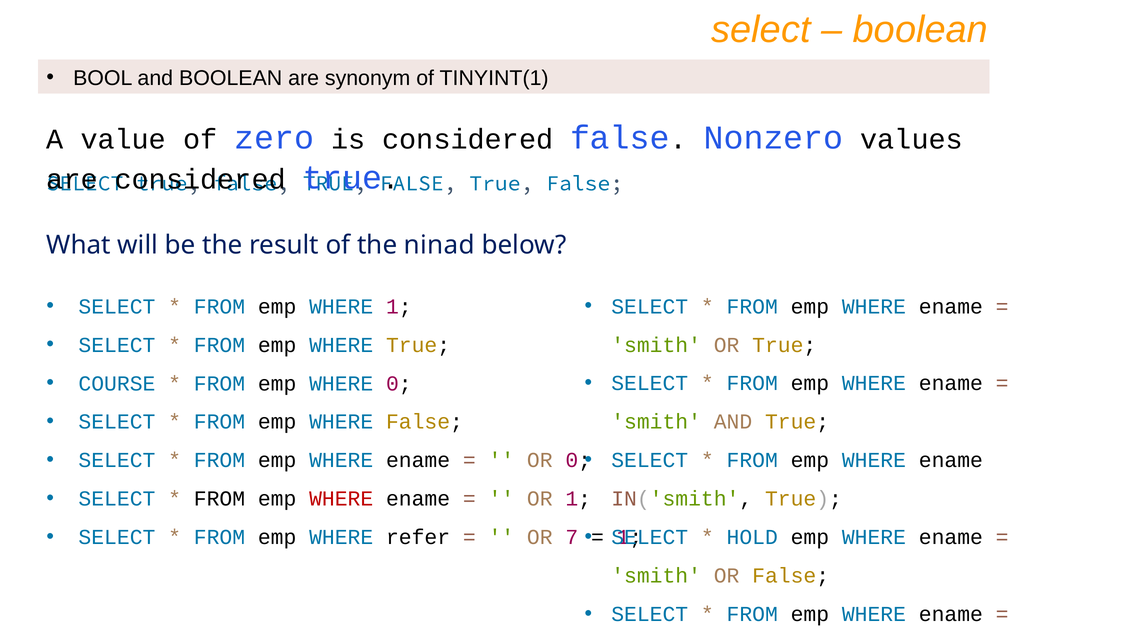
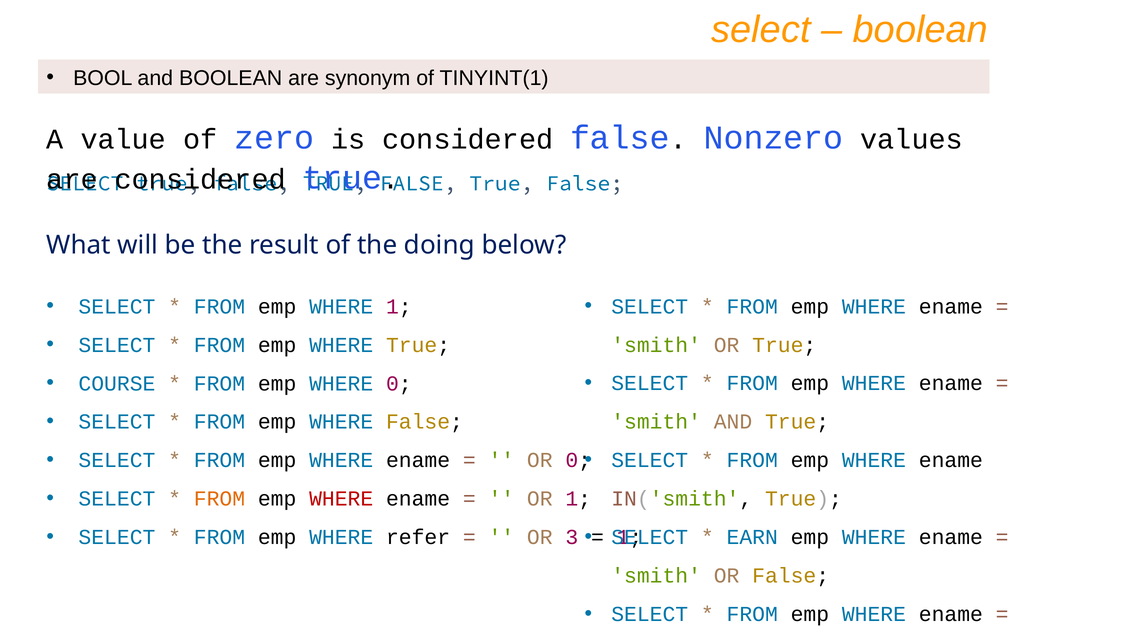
ninad: ninad -> doing (439, 245)
FROM colour: black -> orange (219, 499)
7: 7 -> 3 (572, 537)
HOLD: HOLD -> EARN (752, 537)
